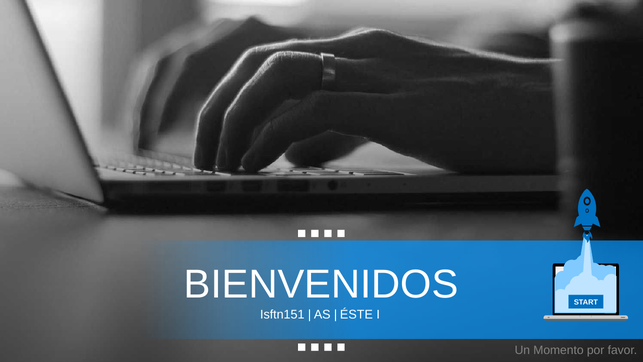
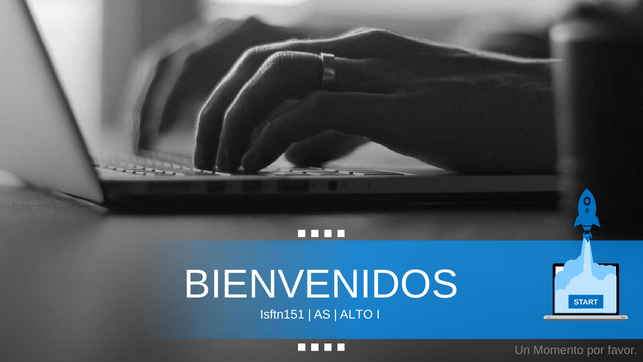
ÉSTE: ÉSTE -> ALTO (356, 314)
